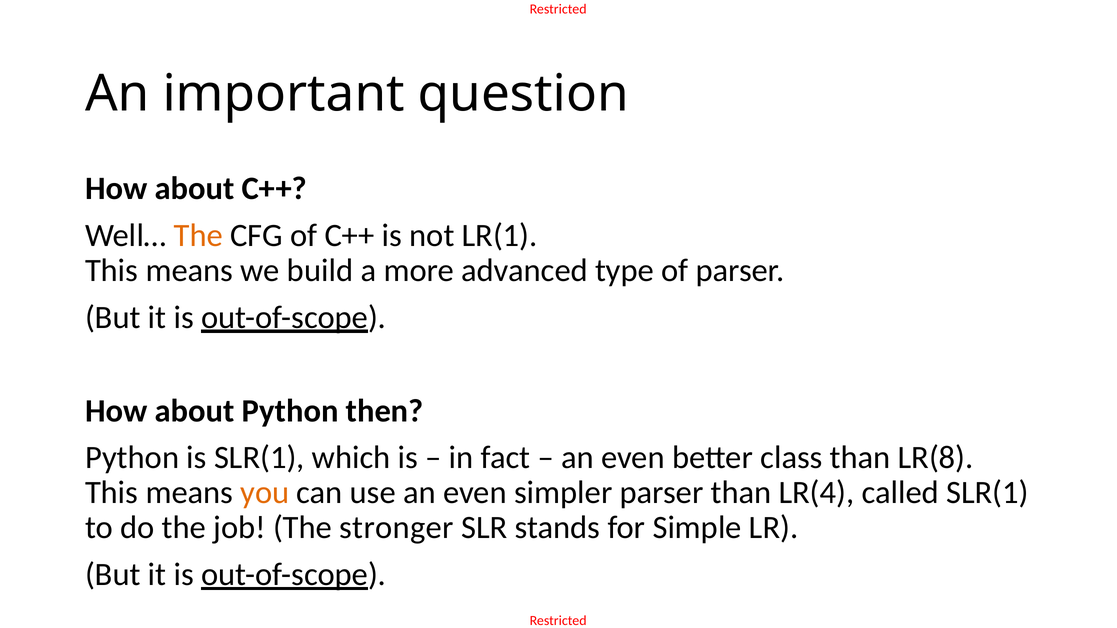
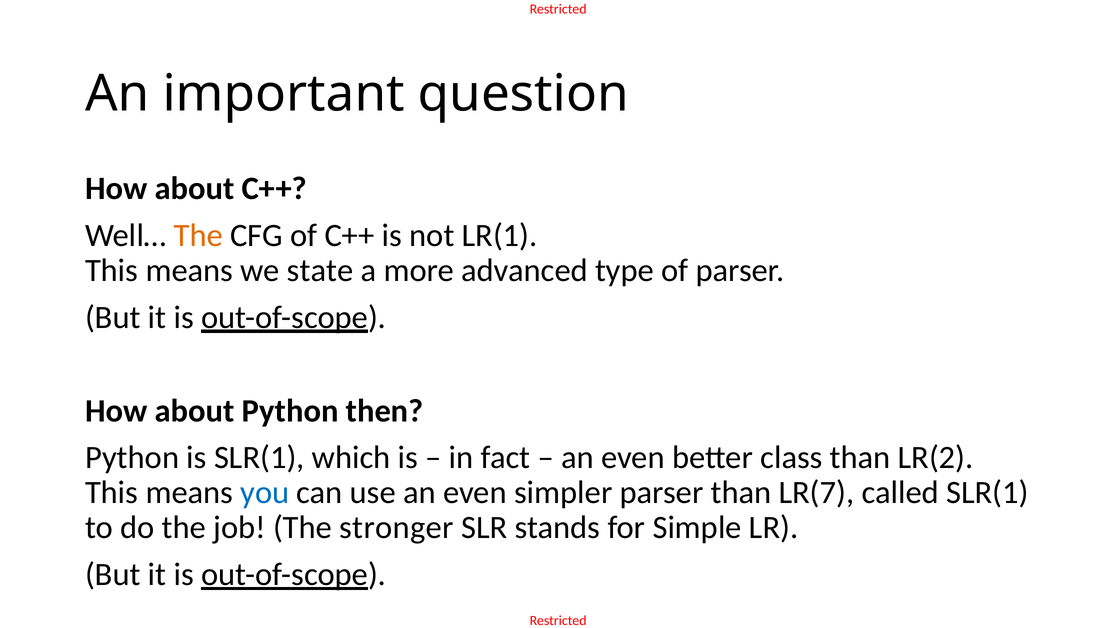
build: build -> state (320, 271)
LR(8: LR(8 -> LR(2 (936, 458)
you colour: orange -> blue (265, 493)
LR(4: LR(4 -> LR(7 (816, 493)
